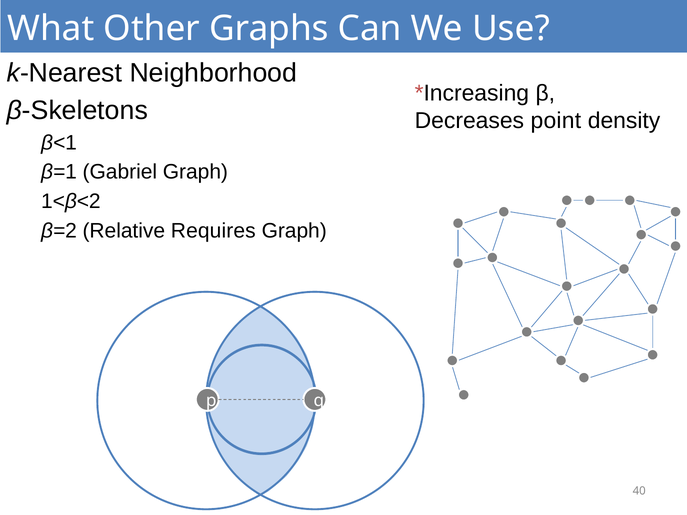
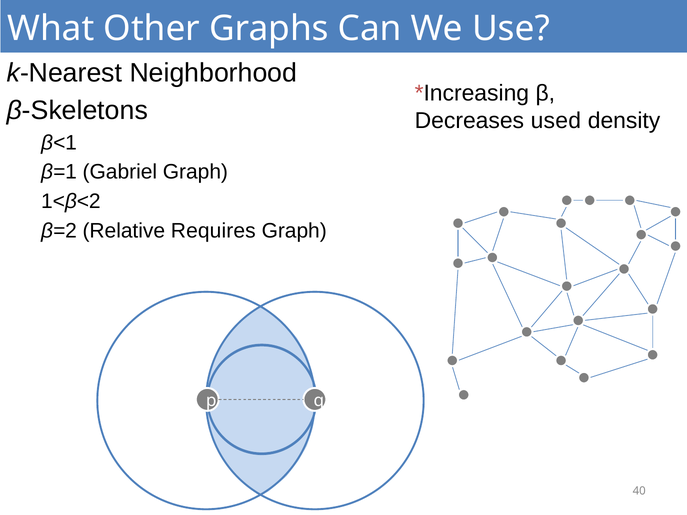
point: point -> used (556, 121)
